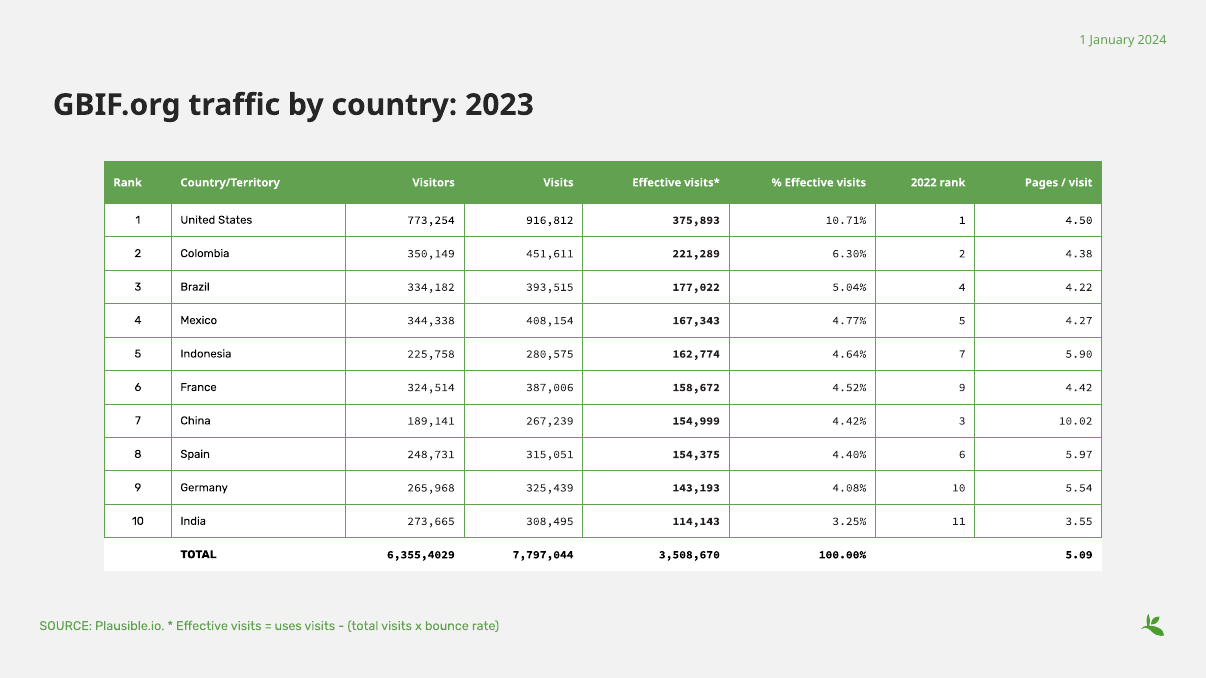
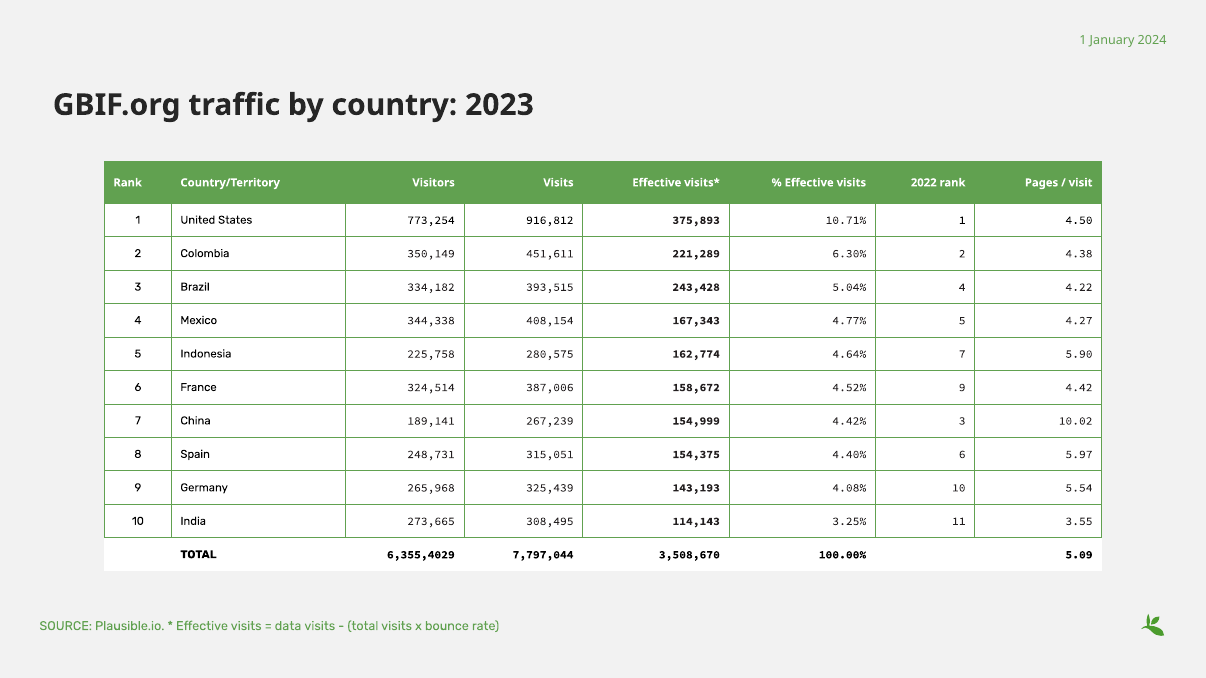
177,022: 177,022 -> 243,428 (696, 287)
uses: uses -> data (288, 626)
